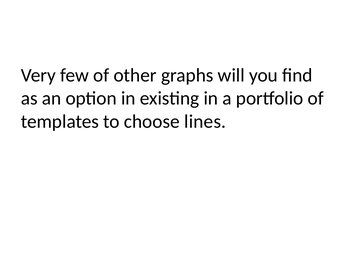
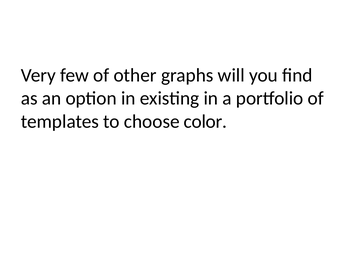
lines: lines -> color (205, 122)
